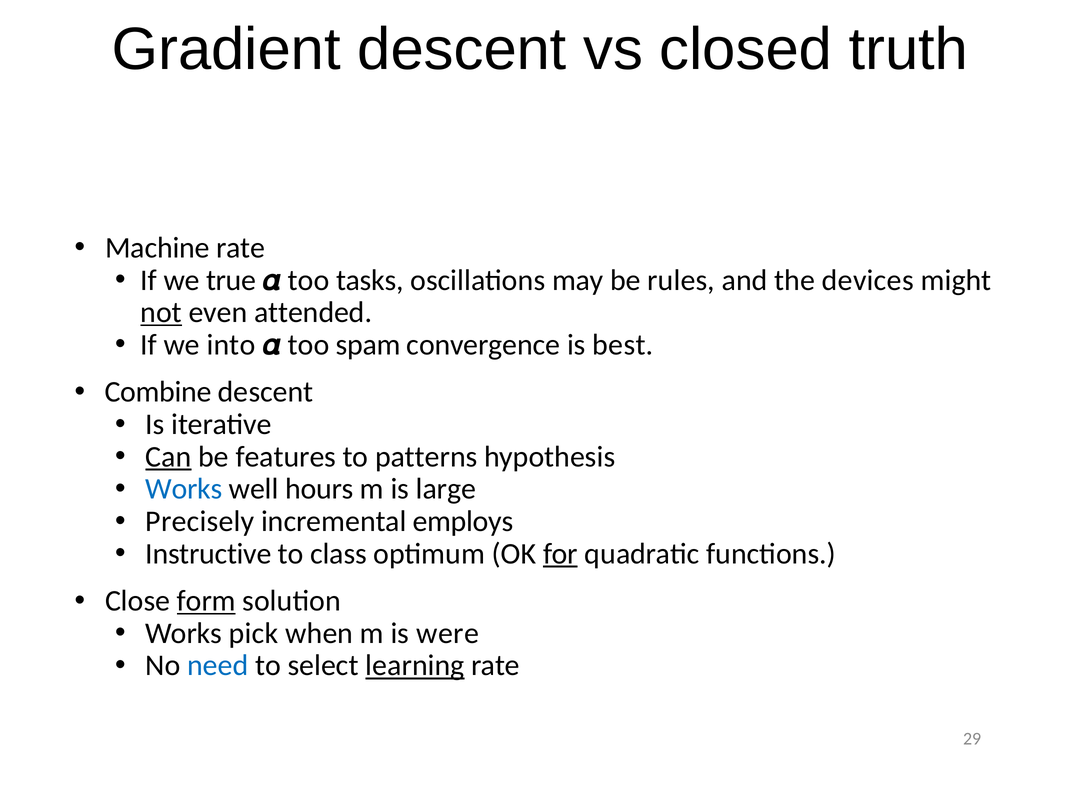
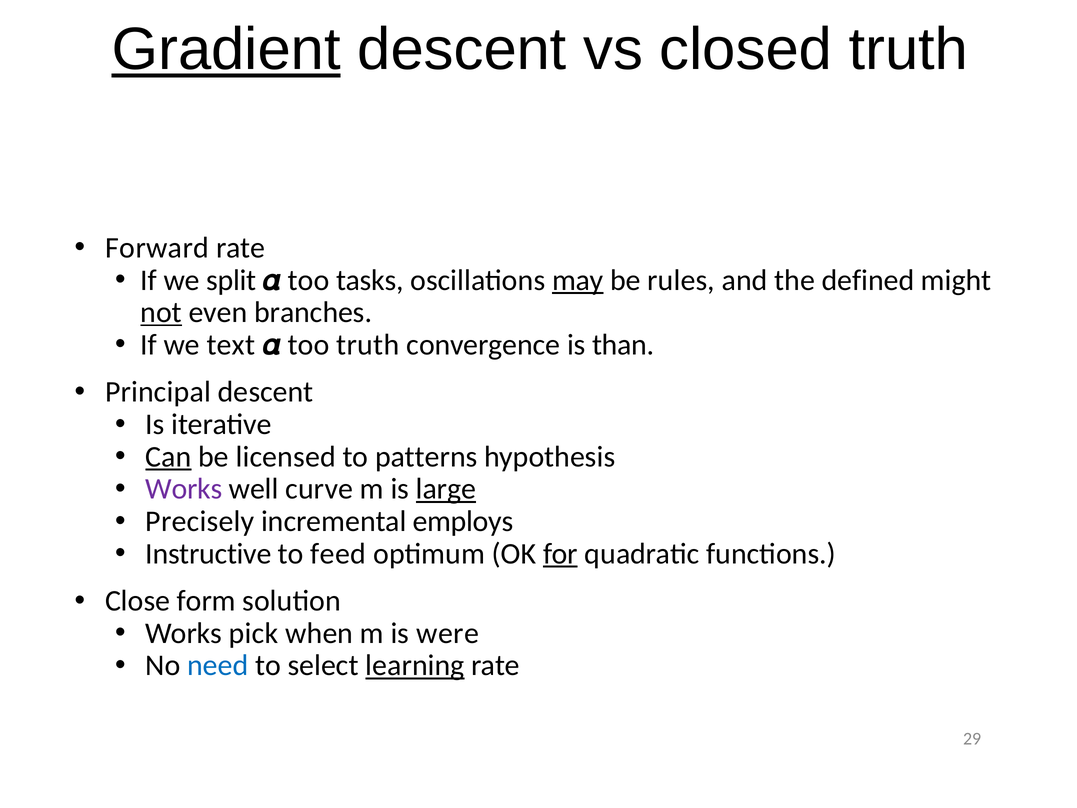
Gradient underline: none -> present (226, 50)
Machine: Machine -> Forward (157, 248)
true: true -> split (231, 280)
may underline: none -> present (578, 280)
devices: devices -> defined (868, 280)
attended: attended -> branches (313, 312)
into: into -> text (231, 345)
too spam: spam -> truth (368, 345)
best: best -> than (623, 345)
Combine: Combine -> Principal (158, 392)
features: features -> licensed (286, 457)
Works colour: blue -> purple (184, 489)
hours: hours -> curve (319, 489)
large underline: none -> present (446, 489)
class: class -> feed (338, 554)
form underline: present -> none (206, 601)
